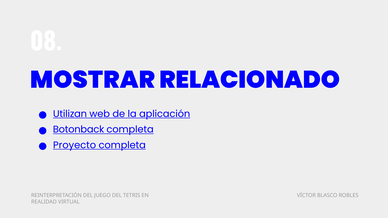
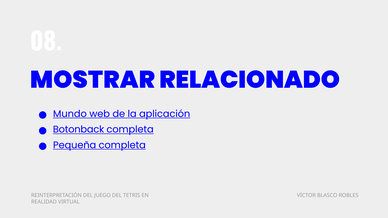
Utilizan: Utilizan -> Mundo (70, 114)
Proyecto: Proyecto -> Pequeña (75, 145)
